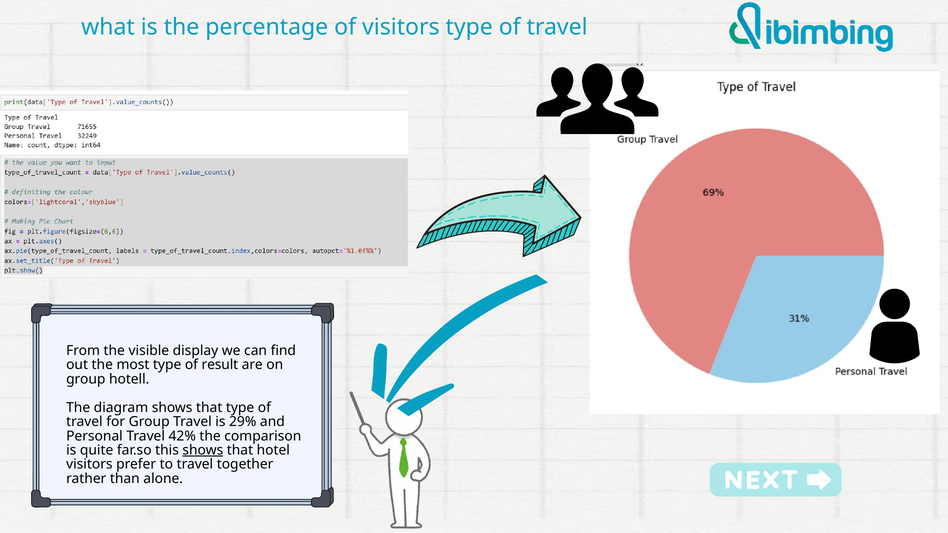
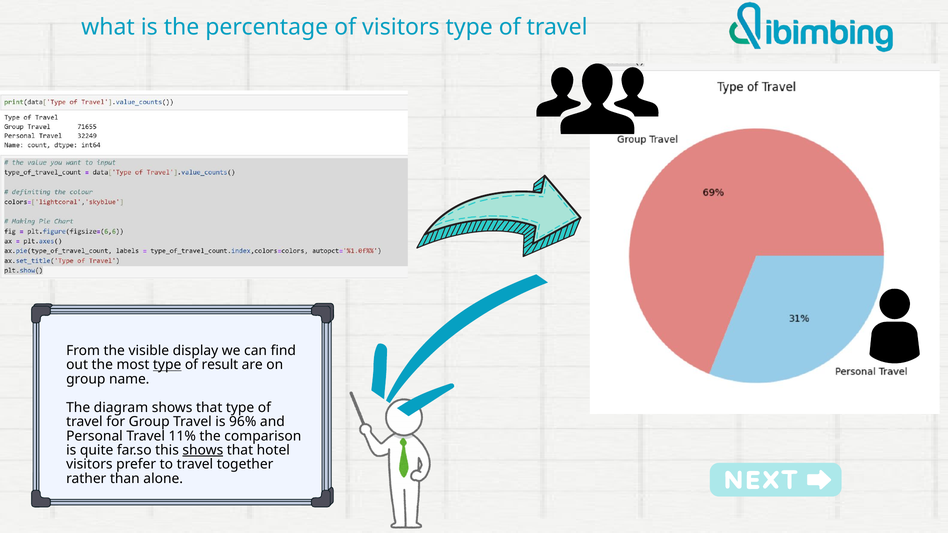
type underline: none -> present (167, 365)
hotell: hotell -> name (129, 379)
29%: 29% -> 96% (243, 422)
42%: 42% -> 11% (182, 436)
